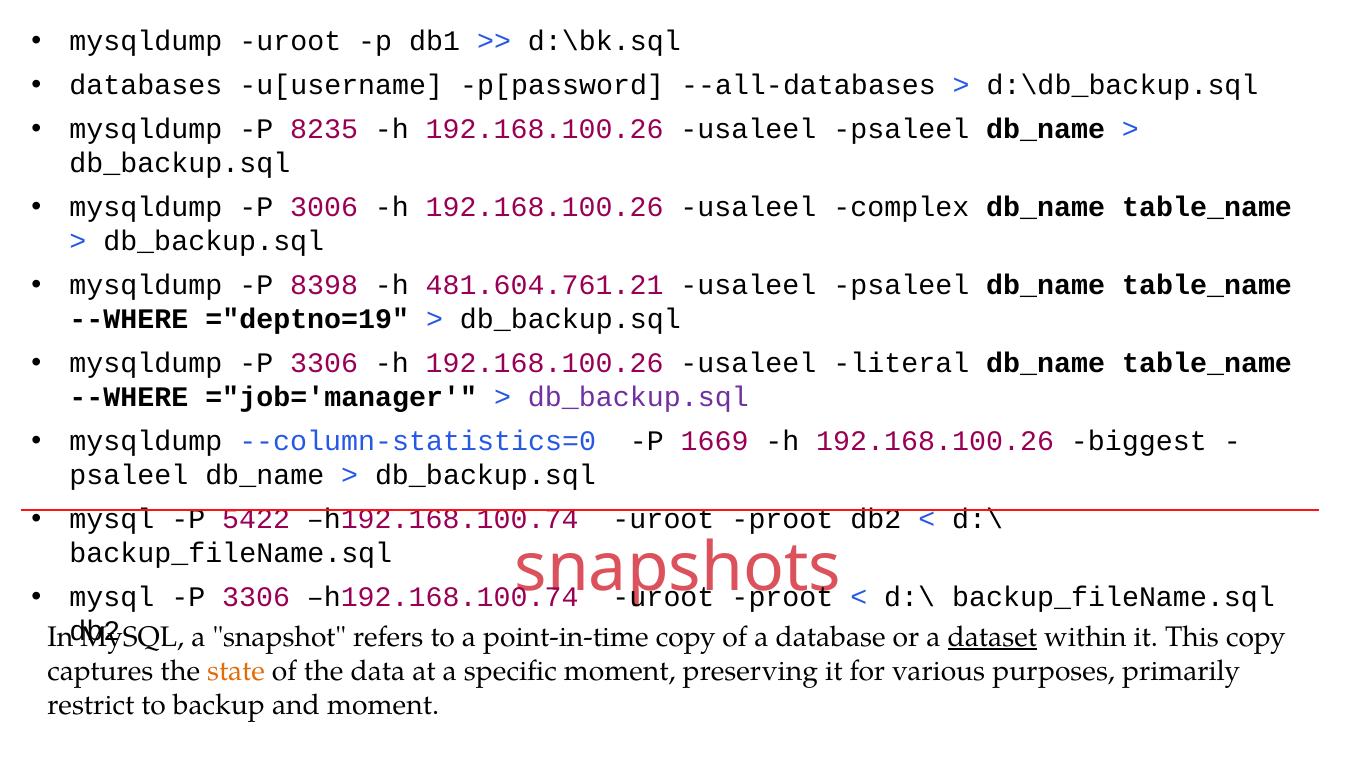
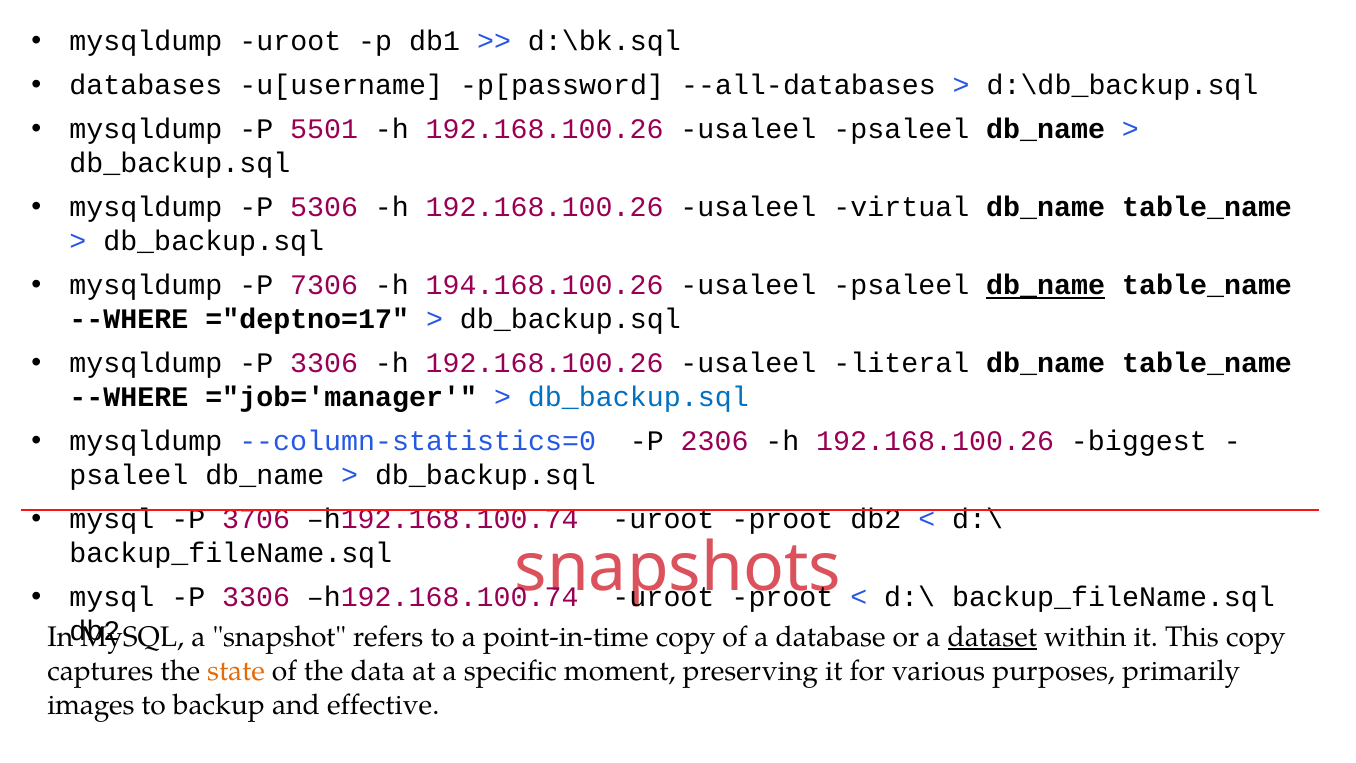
8235: 8235 -> 5501 (324, 129)
3006: 3006 -> 5306 (324, 207)
complex: complex -> virtual (901, 207)
8398: 8398 -> 7306 (324, 285)
481.604.761.21: 481.604.761.21 -> 194.168.100.26 (545, 285)
db_name underline: none -> present (1046, 285)
="deptno=19: ="deptno=19 -> ="deptno=17 (307, 319)
db_backup.sql colour: purple -> blue (638, 397)
1669: 1669 -> 2306 (715, 441)
5422: 5422 -> 3706 (256, 519)
restrict: restrict -> images (91, 705)
and moment: moment -> effective (383, 705)
